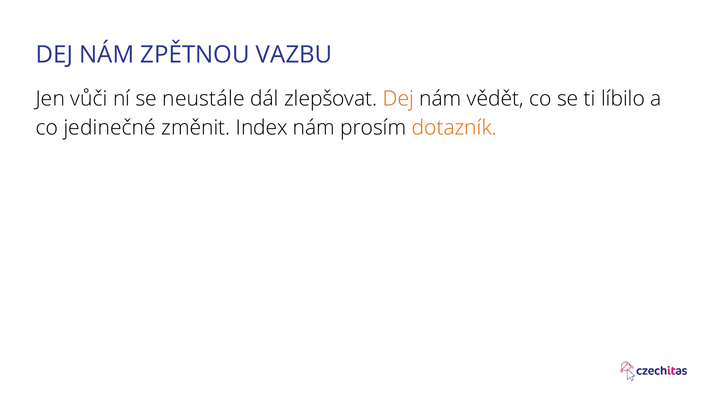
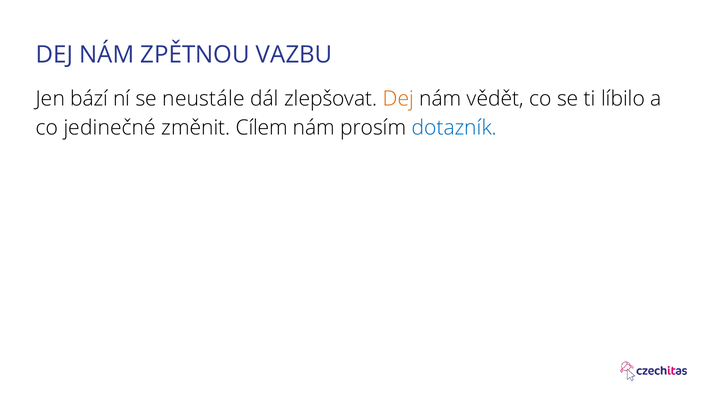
vůči: vůči -> bází (89, 99)
Index: Index -> Cílem (262, 128)
dotazník colour: orange -> blue (454, 128)
